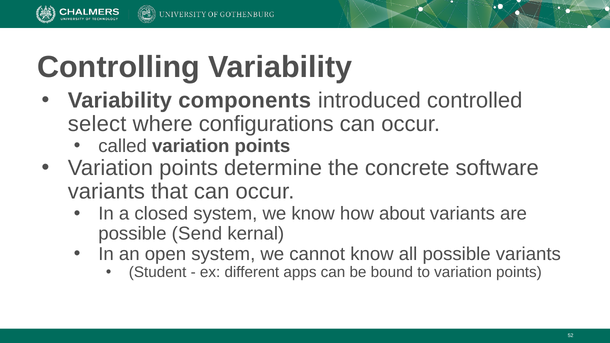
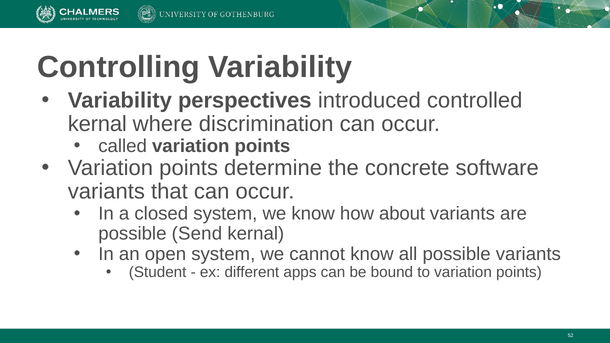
components: components -> perspectives (245, 100)
select: select -> kernal (97, 124)
configurations: configurations -> discrimination (266, 124)
